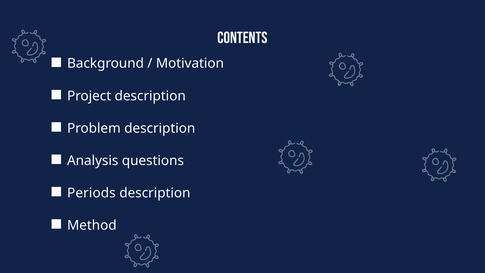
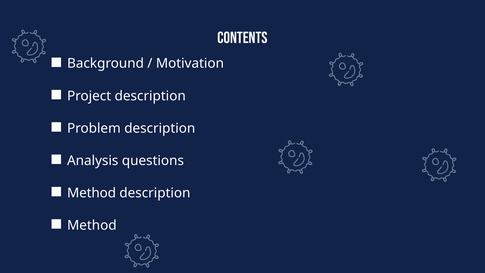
Periods: Periods -> Method (92, 193)
